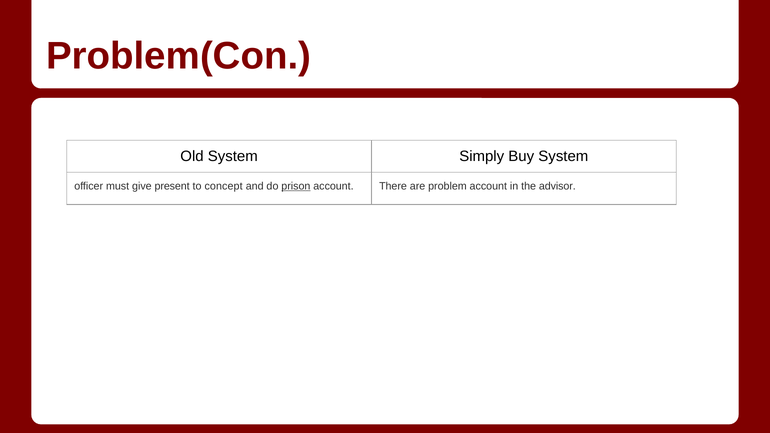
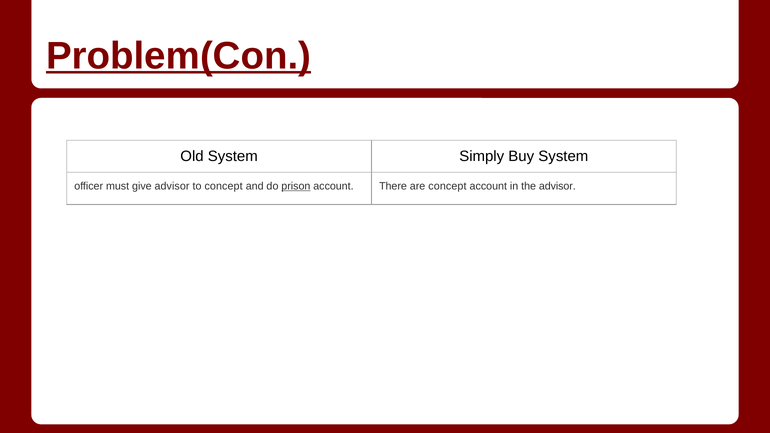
Problem(Con underline: none -> present (179, 56)
give present: present -> advisor (172, 186)
are problem: problem -> concept (447, 186)
